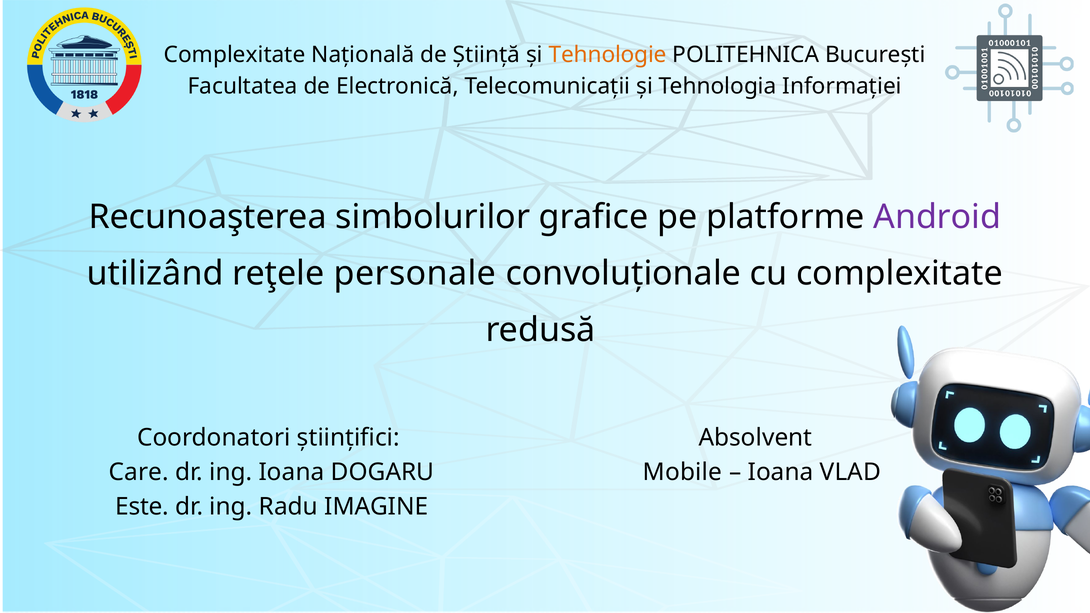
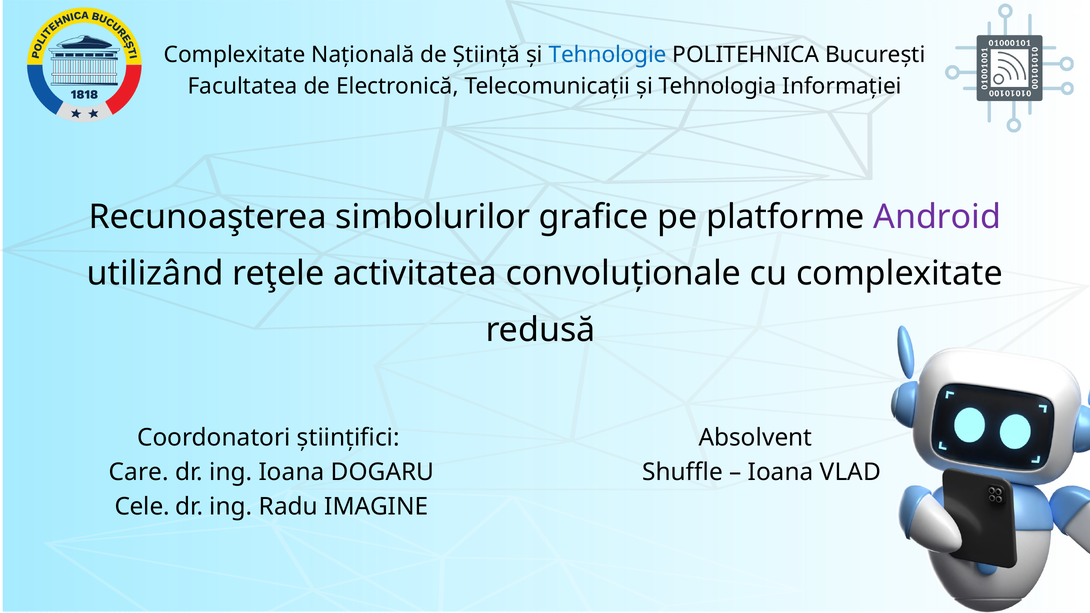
Tehnologie colour: orange -> blue (608, 55)
personale: personale -> activitatea (415, 274)
Mobile: Mobile -> Shuffle (683, 472)
Este: Este -> Cele (142, 507)
